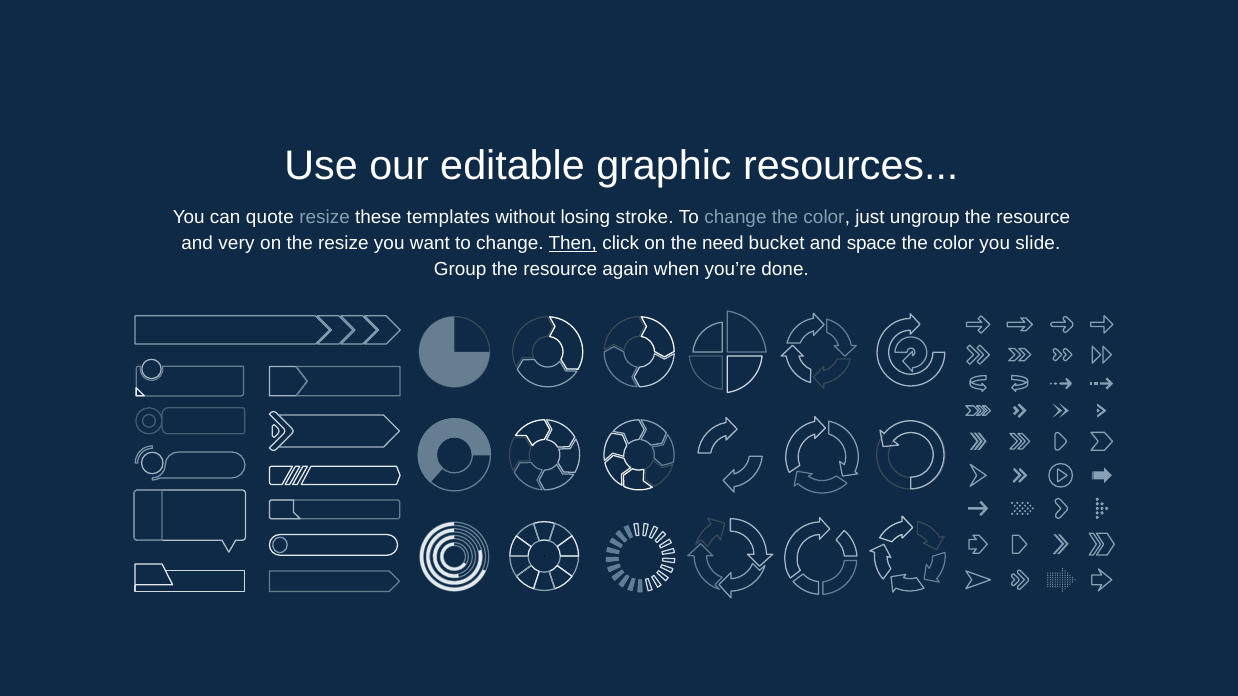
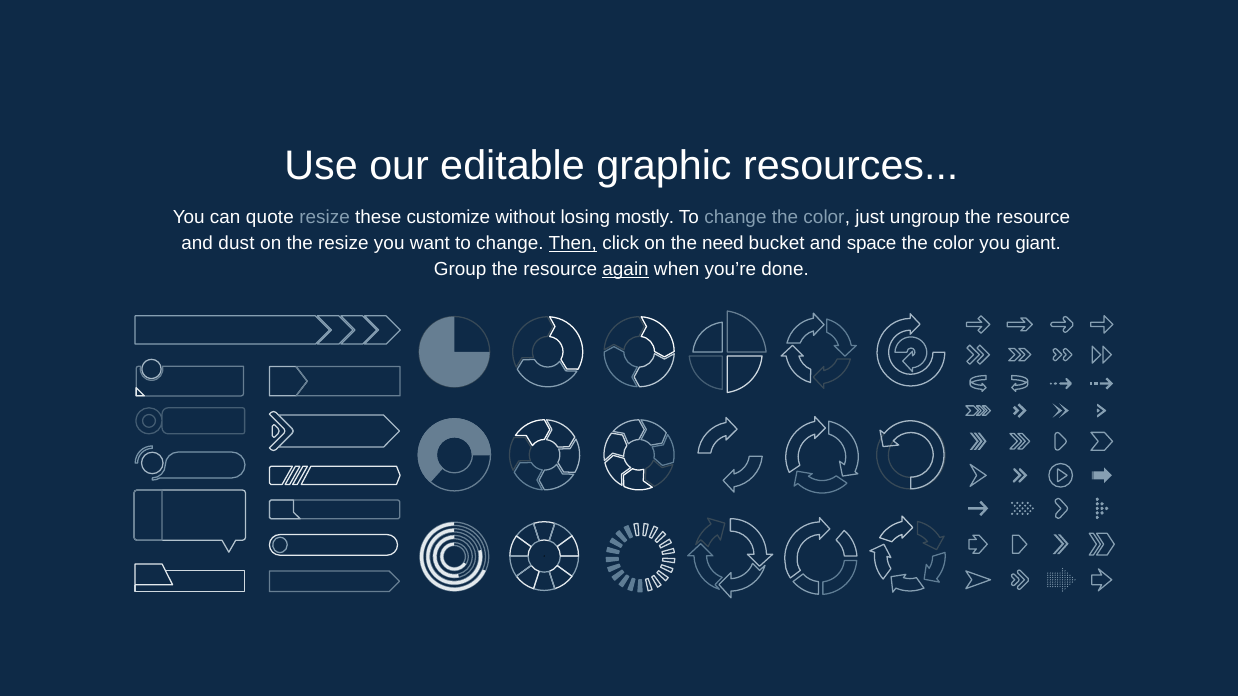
templates: templates -> customize (448, 217)
stroke: stroke -> mostly (645, 217)
very: very -> dust (236, 243)
slide: slide -> giant (1038, 243)
again underline: none -> present (626, 269)
